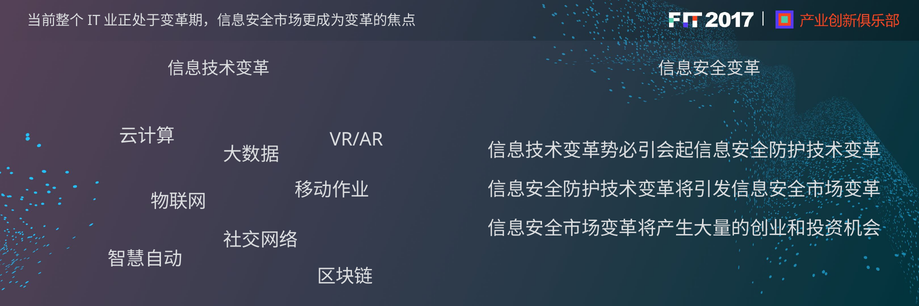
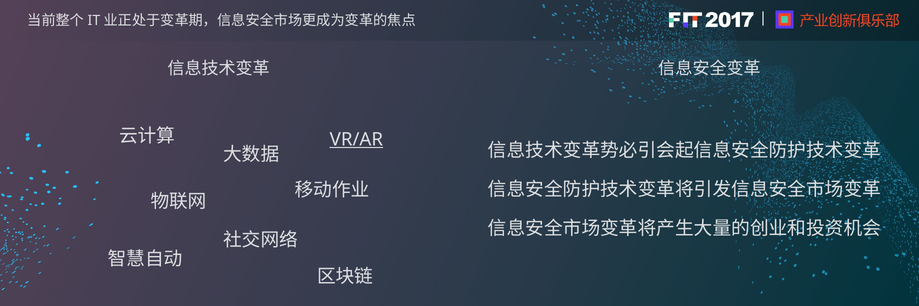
VR/AR underline: none -> present (356, 140)
